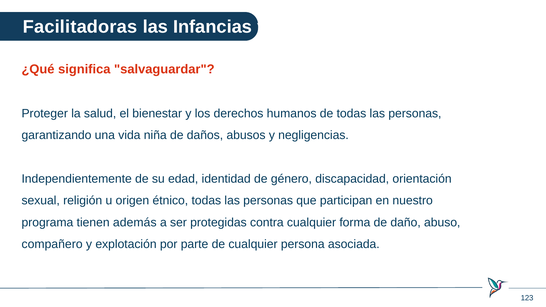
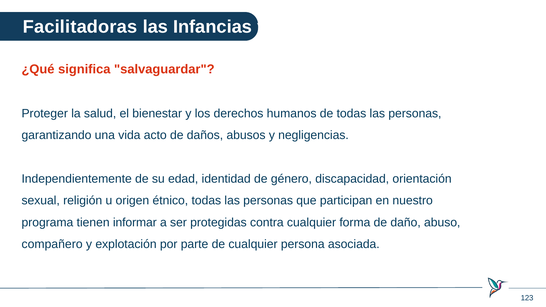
niña: niña -> acto (155, 135)
además: además -> informar (135, 223)
